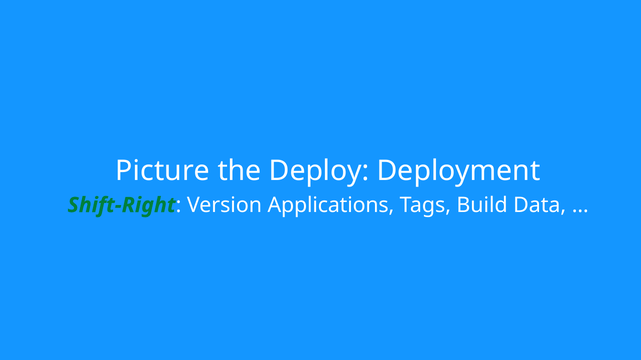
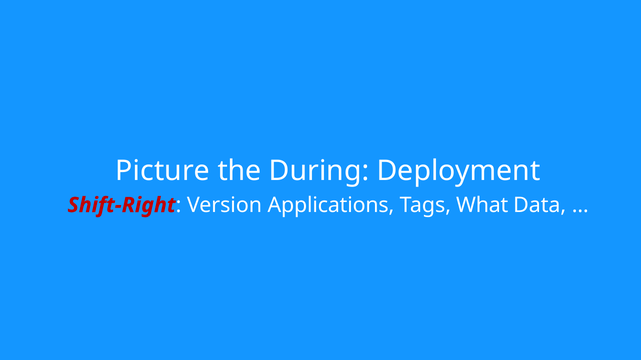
Deploy: Deploy -> During (319, 171)
Shift-Right colour: green -> red (122, 205)
Build: Build -> What (482, 205)
